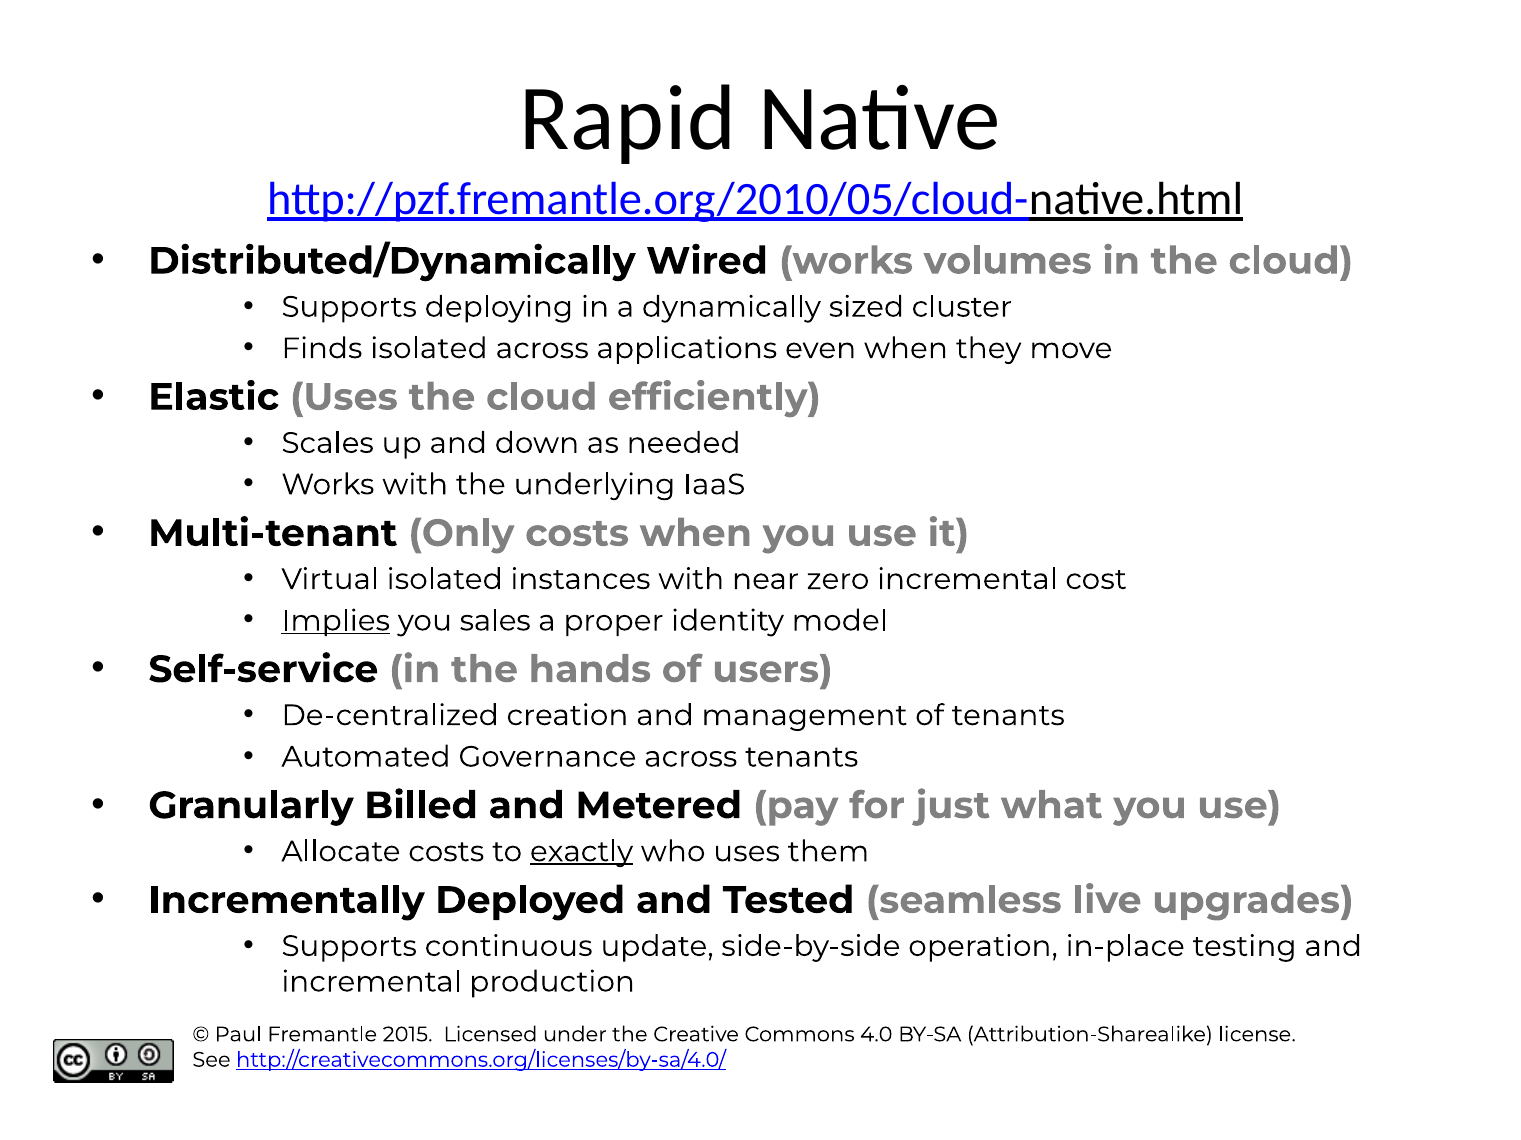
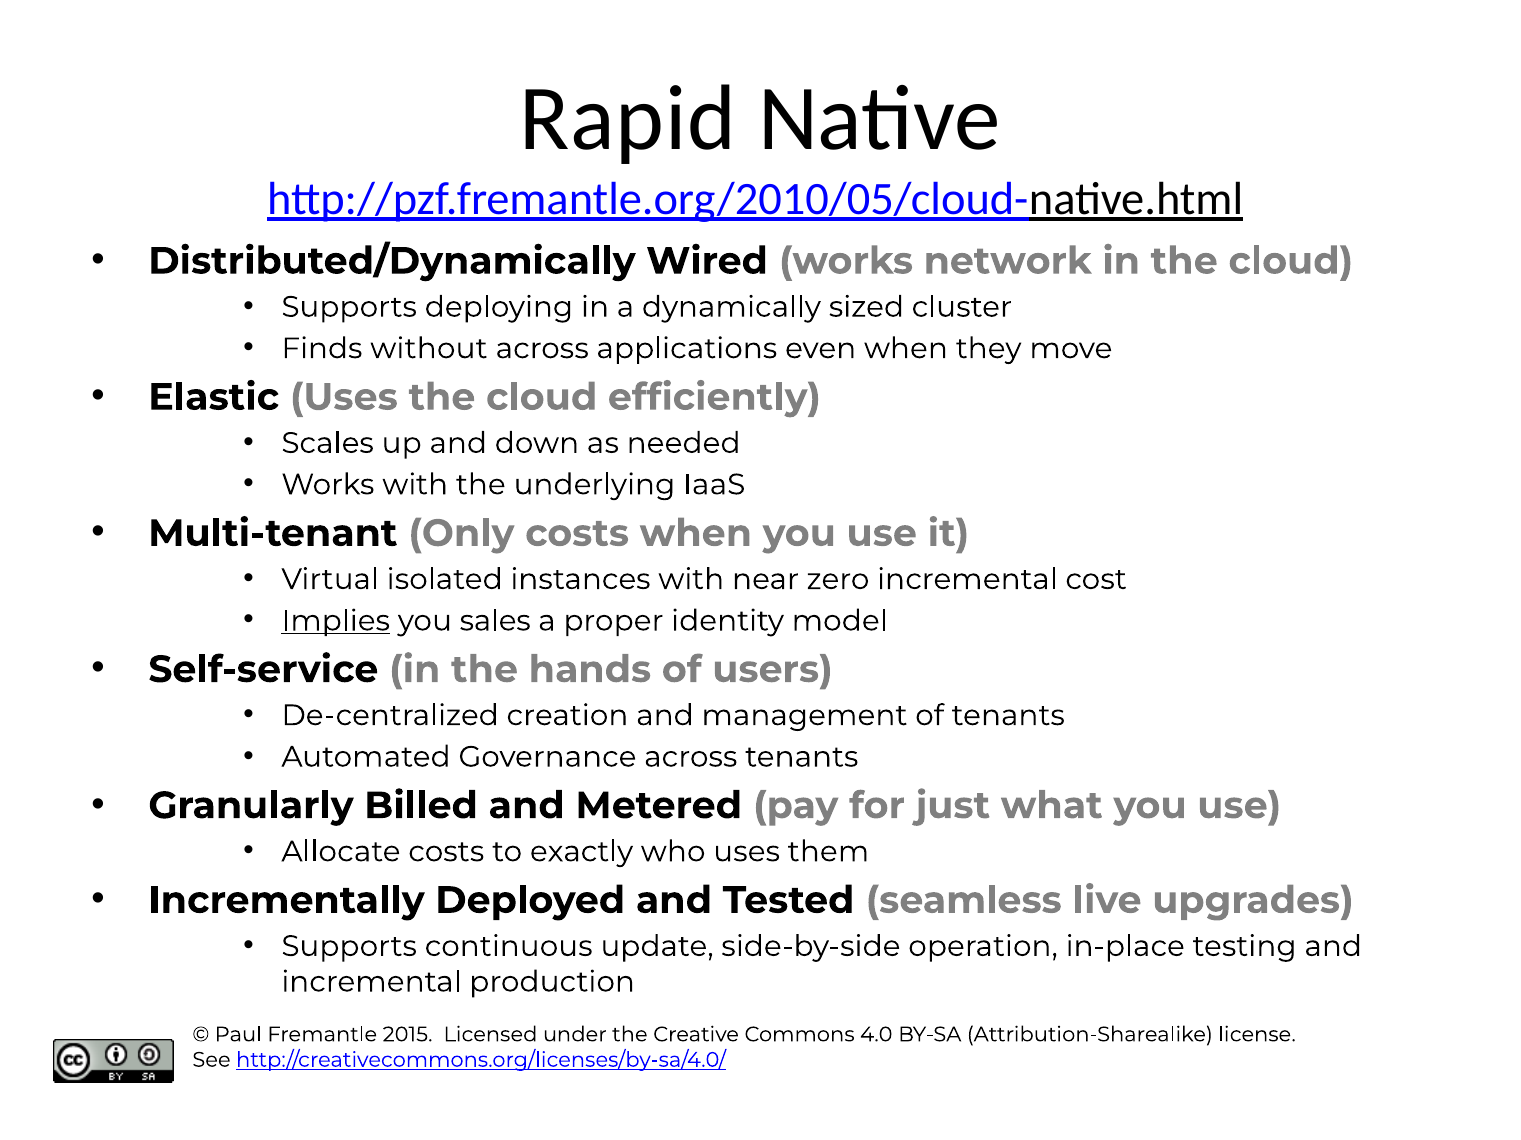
volumes: volumes -> network (1008, 261)
Finds isolated: isolated -> without (429, 349)
exactly underline: present -> none (582, 852)
